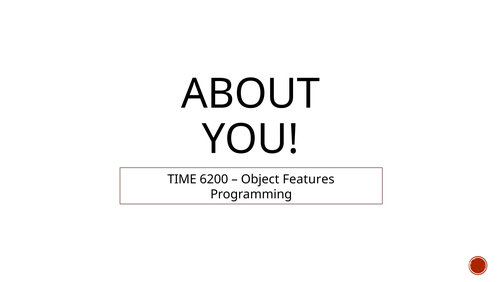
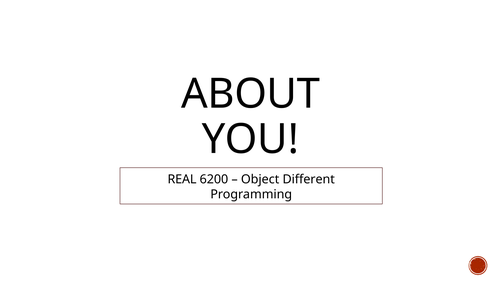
TIME: TIME -> REAL (182, 179)
Features: Features -> Different (309, 179)
